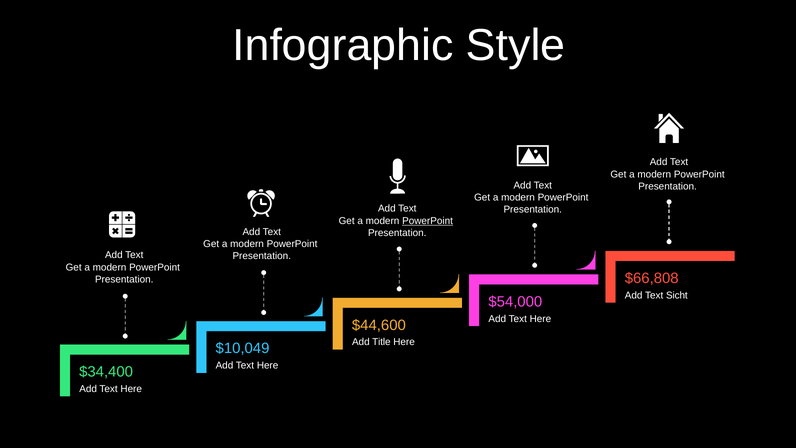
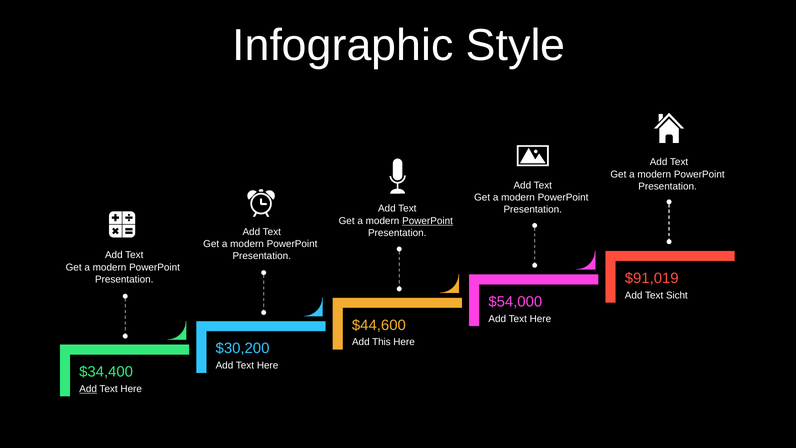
$66,808: $66,808 -> $91,019 (652, 278)
Title: Title -> This (381, 342)
$10,049: $10,049 -> $30,200 (243, 348)
Add underline: none -> present (88, 389)
